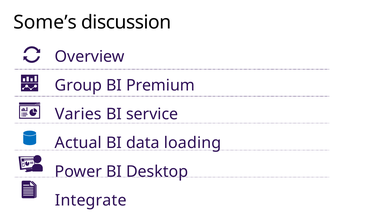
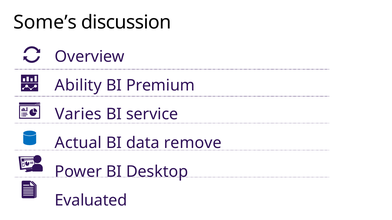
Group: Group -> Ability (78, 85)
loading: loading -> remove (193, 143)
Integrate: Integrate -> Evaluated (91, 201)
